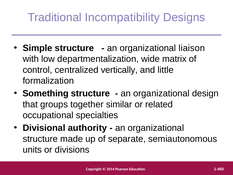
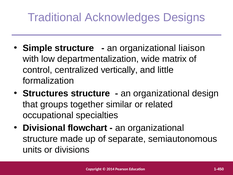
Incompatibility: Incompatibility -> Acknowledges (122, 17)
Something: Something -> Structures (46, 93)
authority: authority -> flowchart (87, 128)
